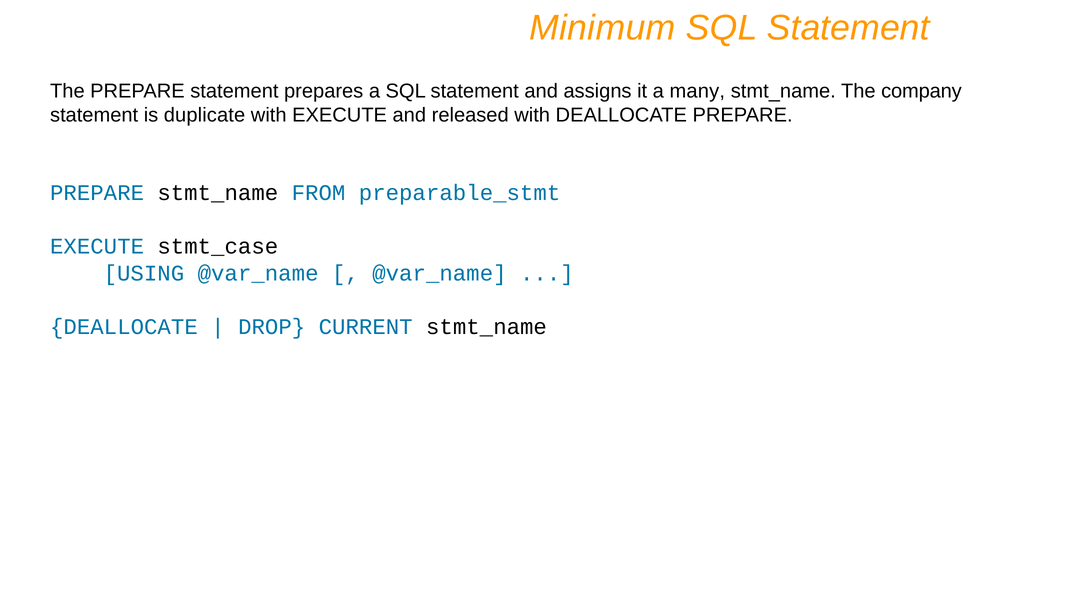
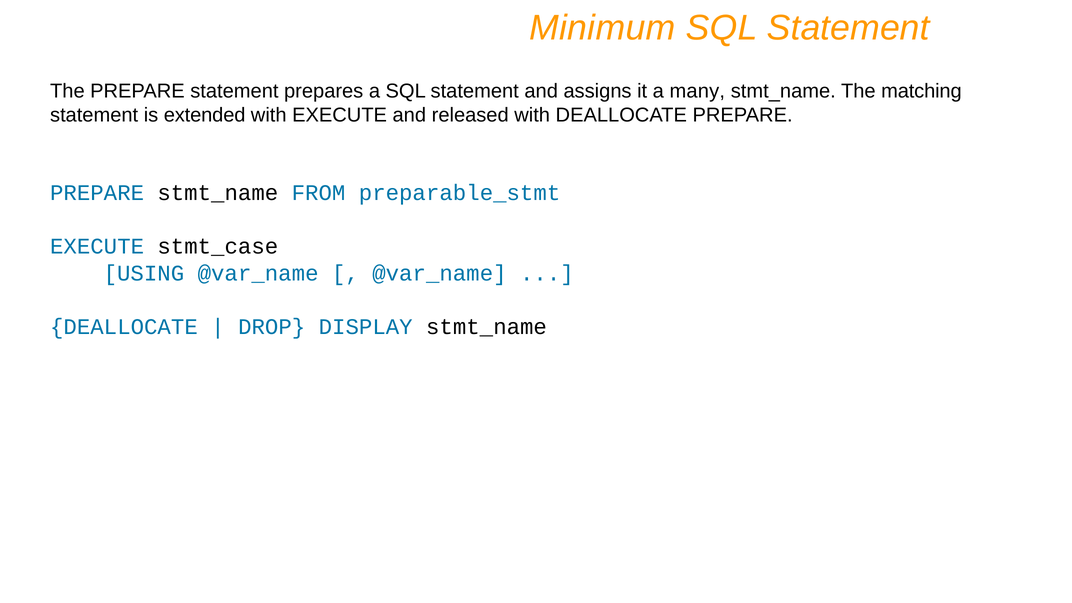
company: company -> matching (921, 91)
duplicate: duplicate -> extended (205, 115)
CURRENT: CURRENT -> DISPLAY (366, 327)
